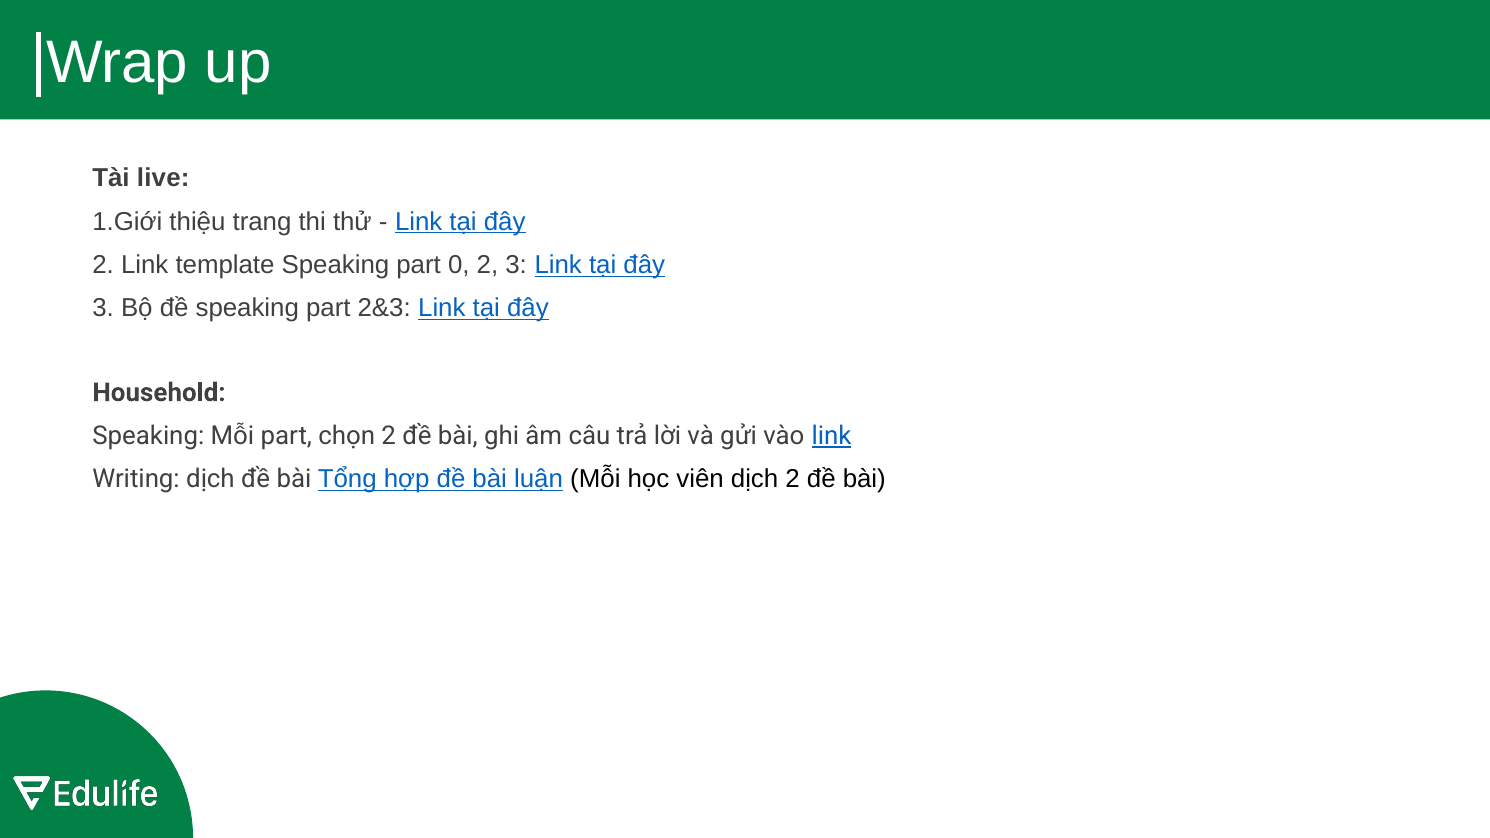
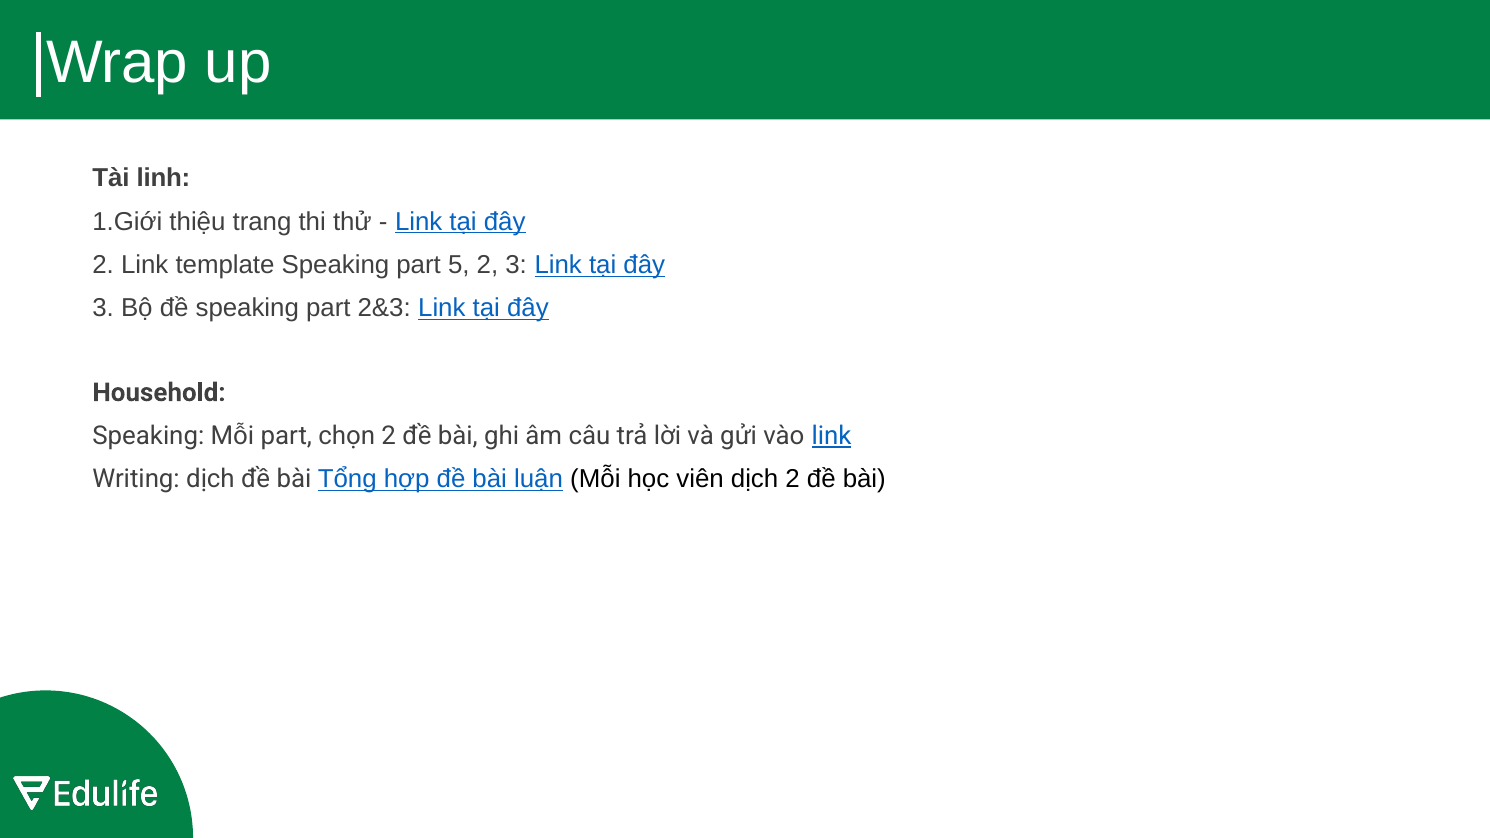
live: live -> linh (163, 178)
0: 0 -> 5 (459, 265)
